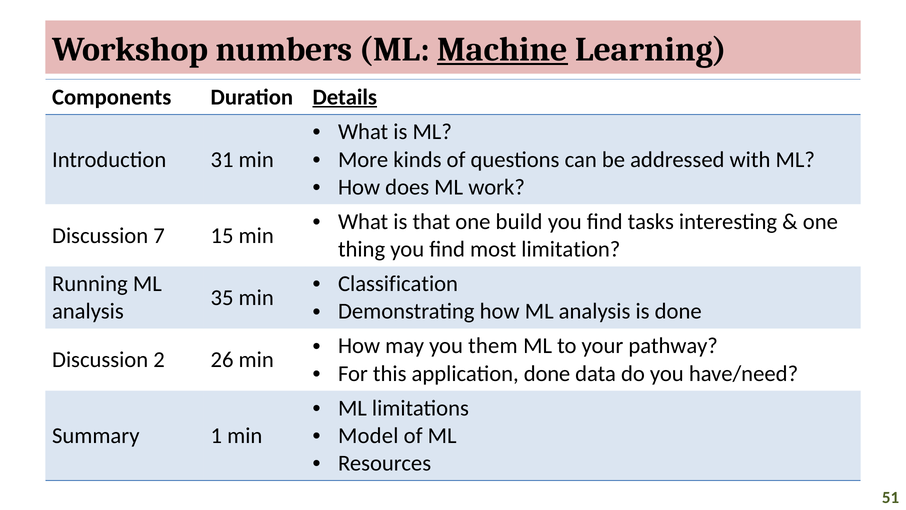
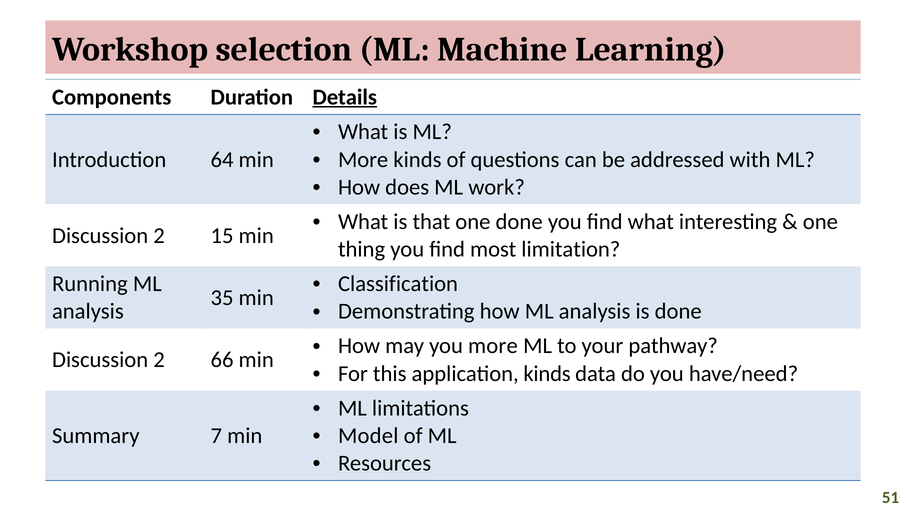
numbers: numbers -> selection (284, 49)
Machine underline: present -> none (502, 49)
31: 31 -> 64 (222, 159)
one build: build -> done (519, 222)
find tasks: tasks -> what (651, 222)
7: 7 -> 2 (159, 235)
you them: them -> more (493, 346)
26: 26 -> 66 (222, 360)
application done: done -> kinds (547, 373)
1: 1 -> 7 (216, 435)
